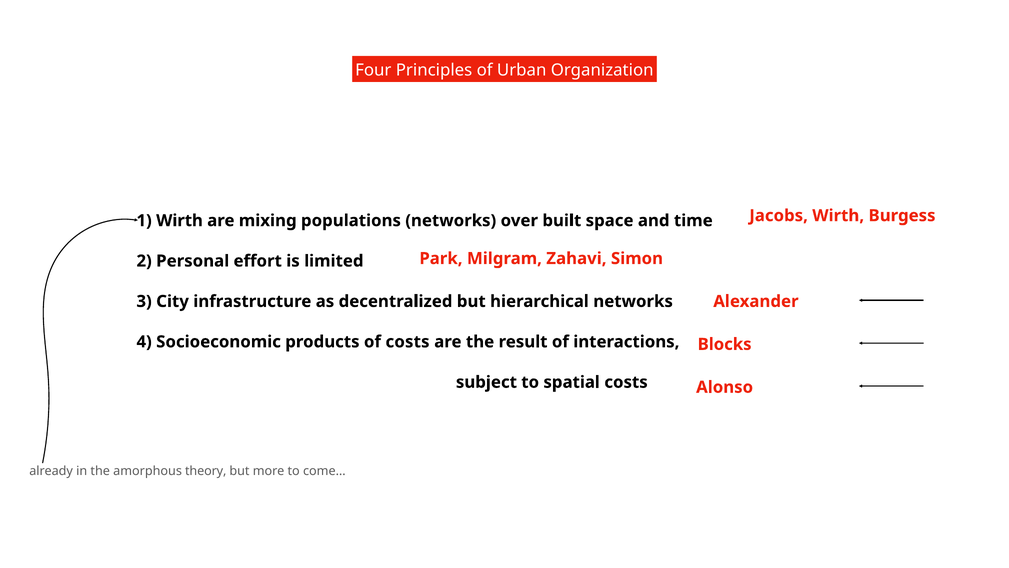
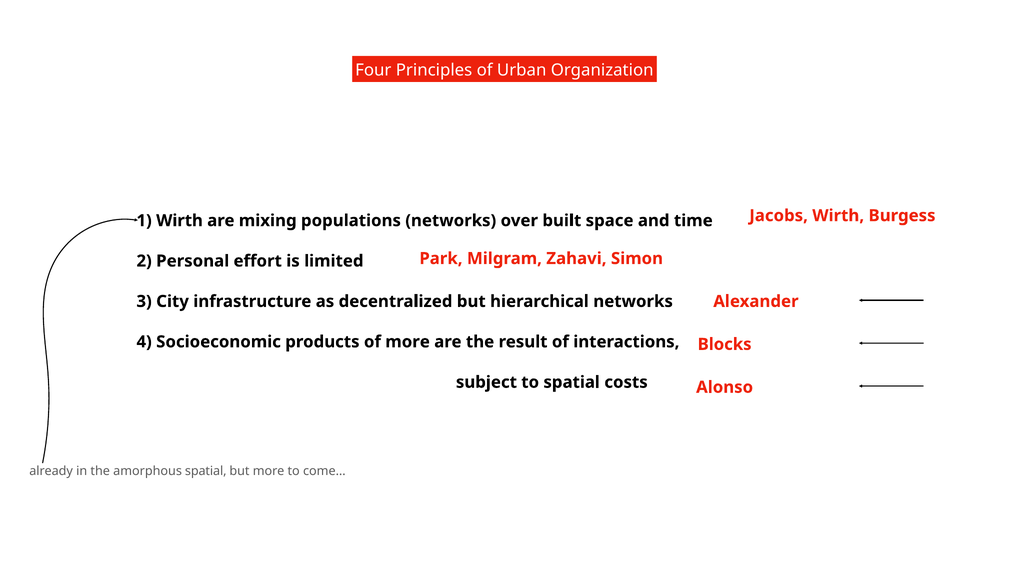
of costs: costs -> more (408, 342)
amorphous theory: theory -> spatial (206, 471)
